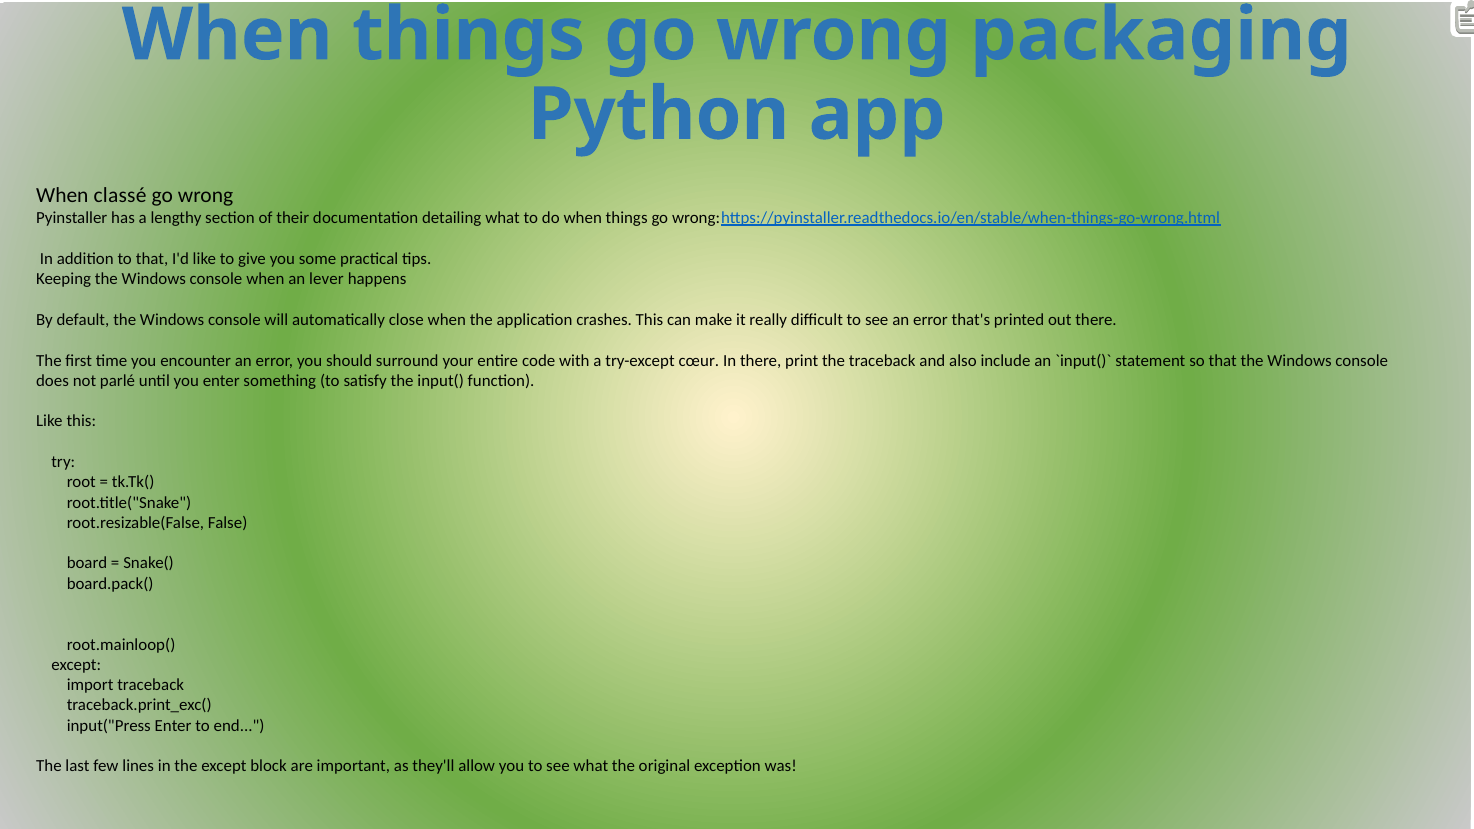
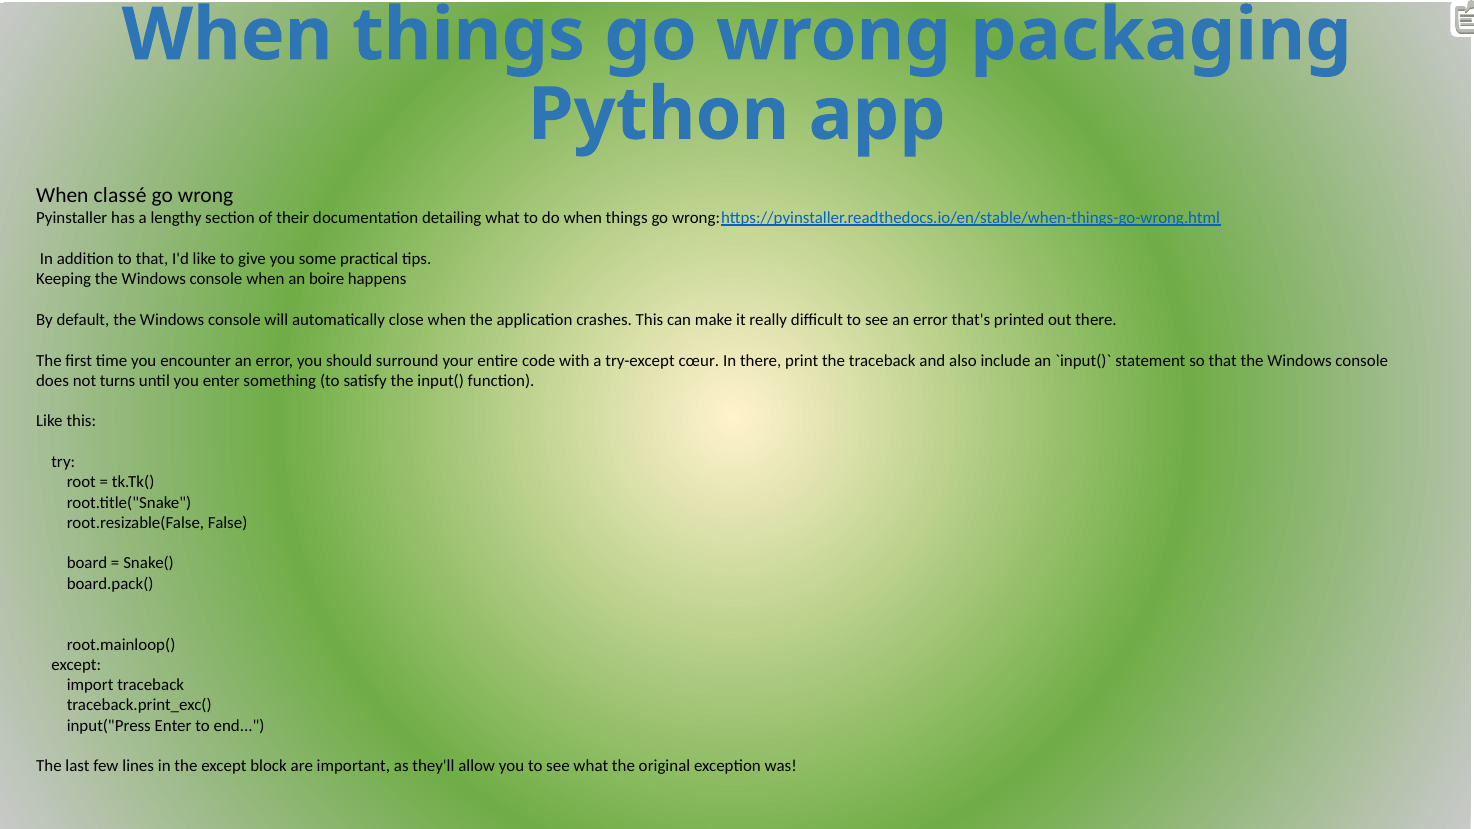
lever: lever -> boire (327, 279)
parlé: parlé -> turns (118, 381)
